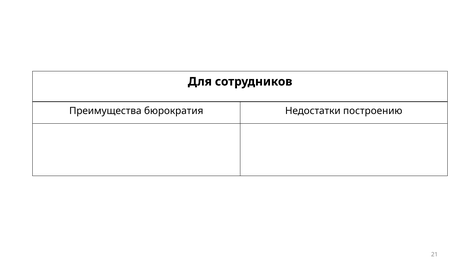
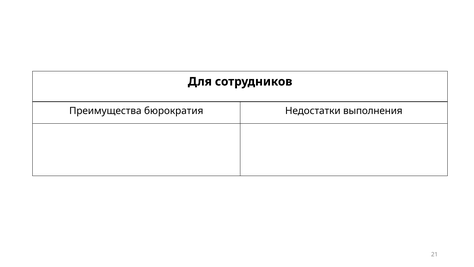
построению: построению -> выполнения (373, 111)
